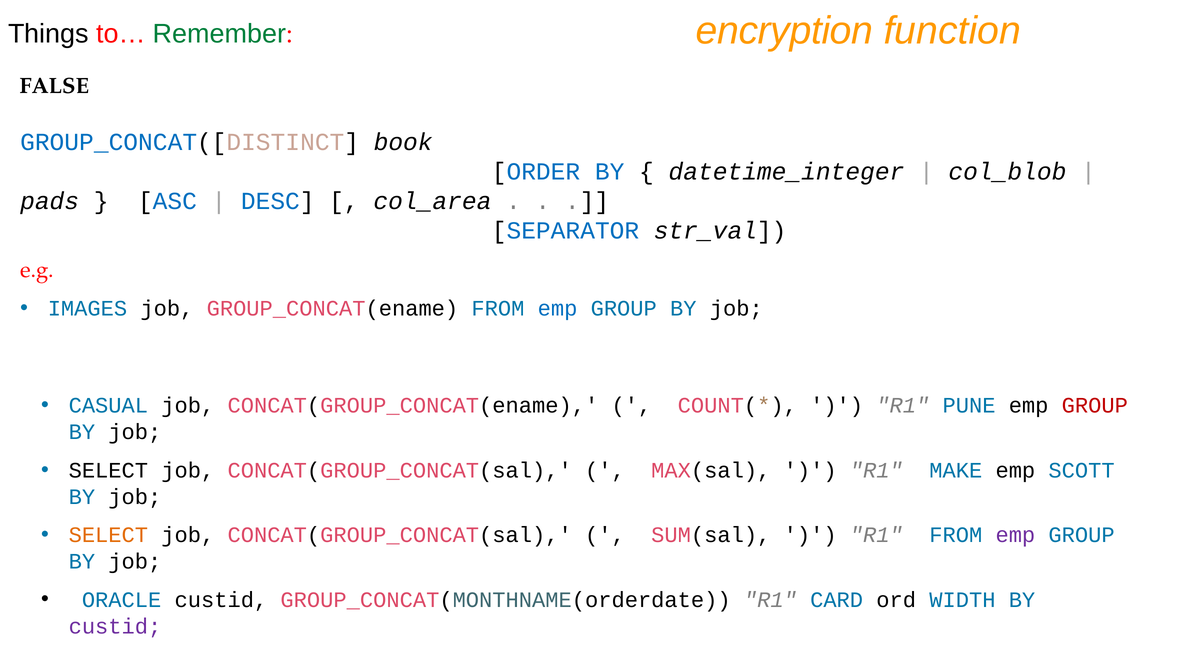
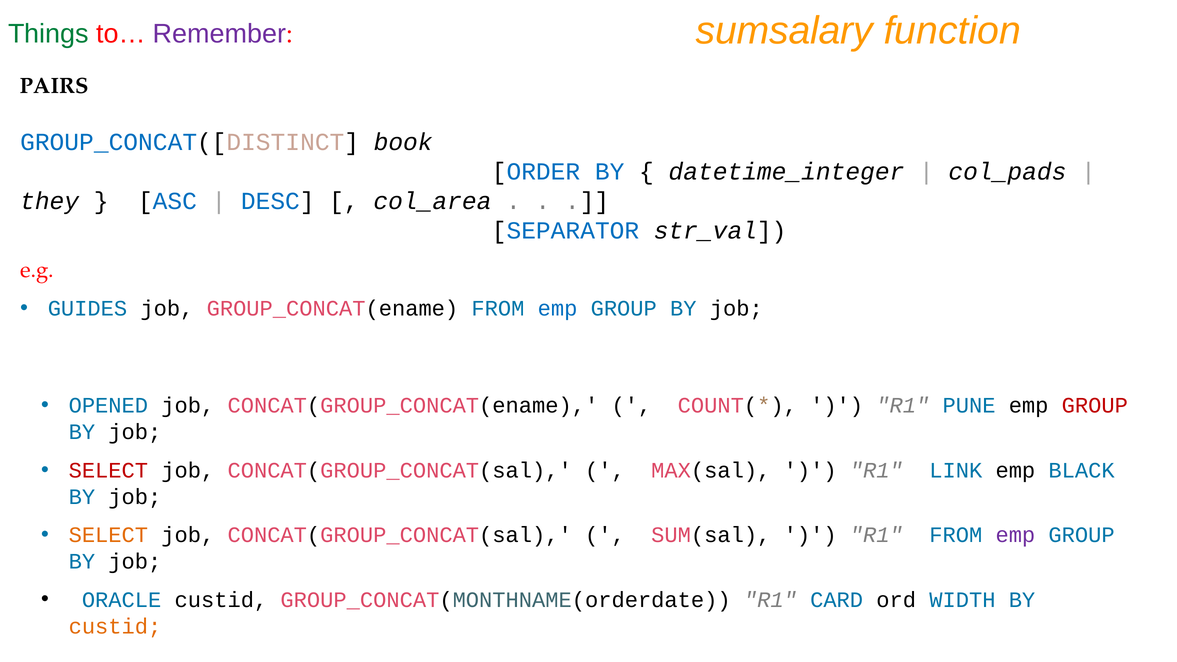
encryption: encryption -> sumsalary (784, 31)
Things colour: black -> green (48, 34)
Remember colour: green -> purple (219, 34)
FALSE: FALSE -> PAIRS (54, 86)
col_blob: col_blob -> col_pads (1007, 172)
pads: pads -> they (50, 201)
IMAGES: IMAGES -> GUIDES (87, 308)
CASUAL: CASUAL -> OPENED (108, 406)
SELECT colour: black -> red (108, 470)
MAKE: MAKE -> LINK (956, 470)
SCOTT: SCOTT -> BLACK (1082, 470)
custid colour: purple -> orange (115, 626)
